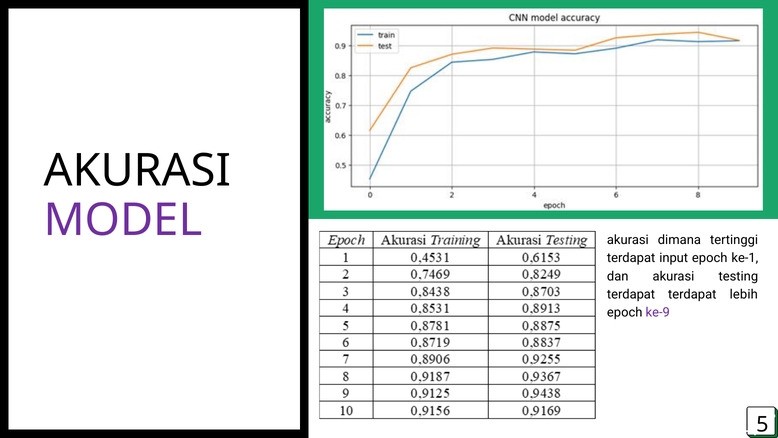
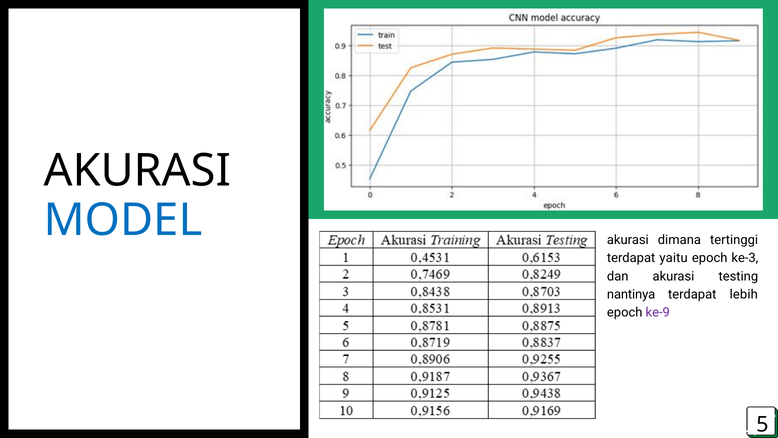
MODEL colour: purple -> blue (123, 220)
input: input -> yaitu (674, 258)
ke-1: ke-1 -> ke-3 (745, 258)
terdapat: terdapat -> nantinya (631, 294)
